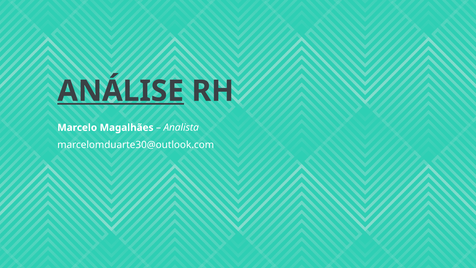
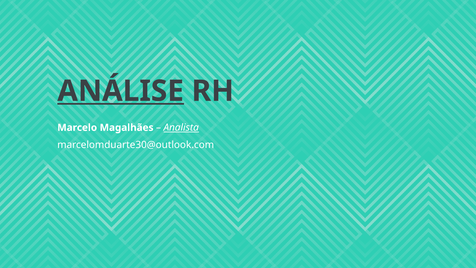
Analista underline: none -> present (181, 127)
